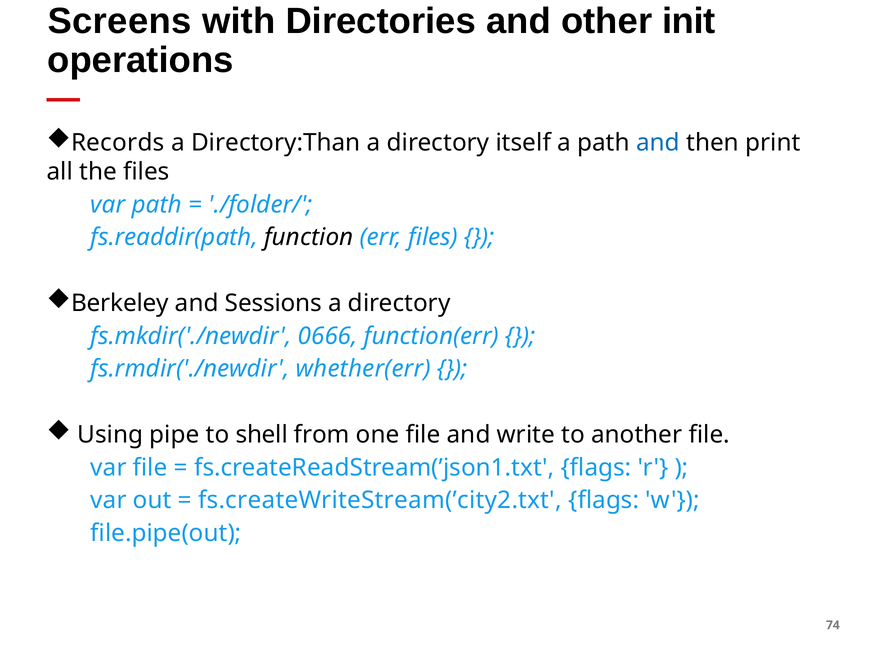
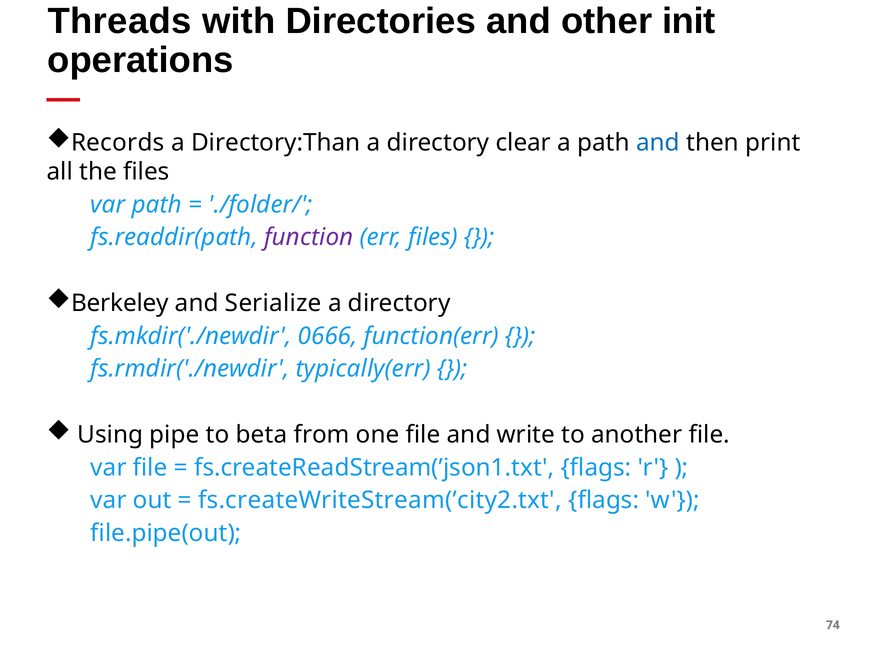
Screens: Screens -> Threads (120, 21)
itself: itself -> clear (523, 142)
function colour: black -> purple (309, 237)
Sessions: Sessions -> Serialize (273, 303)
whether(err: whether(err -> typically(err (363, 369)
shell: shell -> beta (262, 435)
